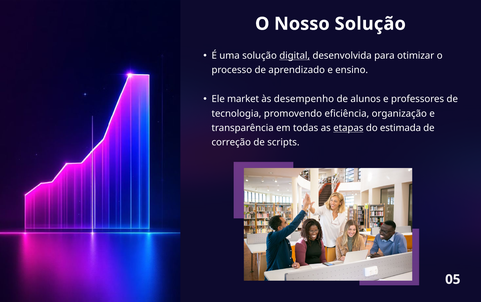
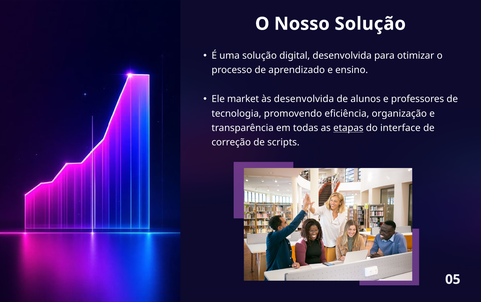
digital underline: present -> none (295, 56)
às desempenho: desempenho -> desenvolvida (304, 99)
estimada: estimada -> interface (400, 128)
